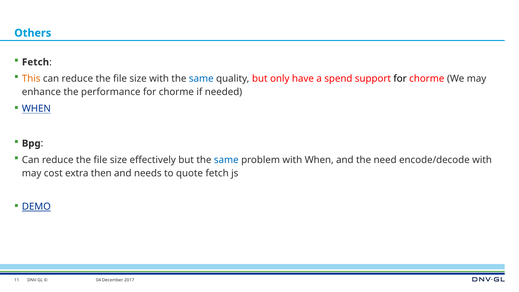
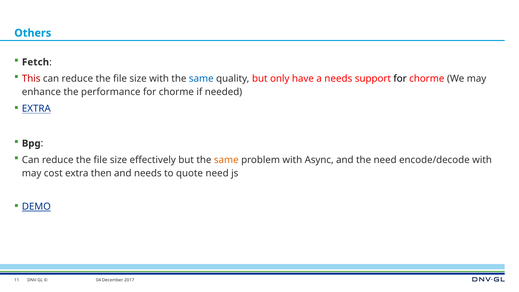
This colour: orange -> red (31, 79)
a spend: spend -> needs (338, 79)
WHEN: WHEN -> EXTRA (36, 109)
same colour: blue -> orange (226, 160)
with When: When -> Async (319, 160)
quote fetch: fetch -> need (217, 173)
